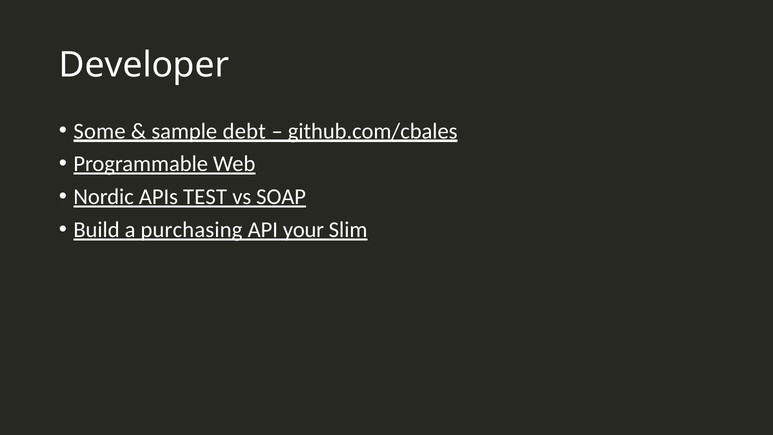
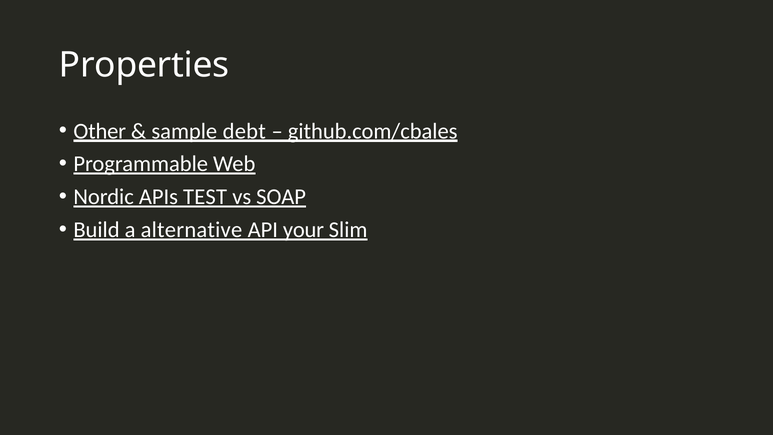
Developer: Developer -> Properties (144, 65)
Some: Some -> Other (100, 131)
purchasing: purchasing -> alternative (191, 230)
